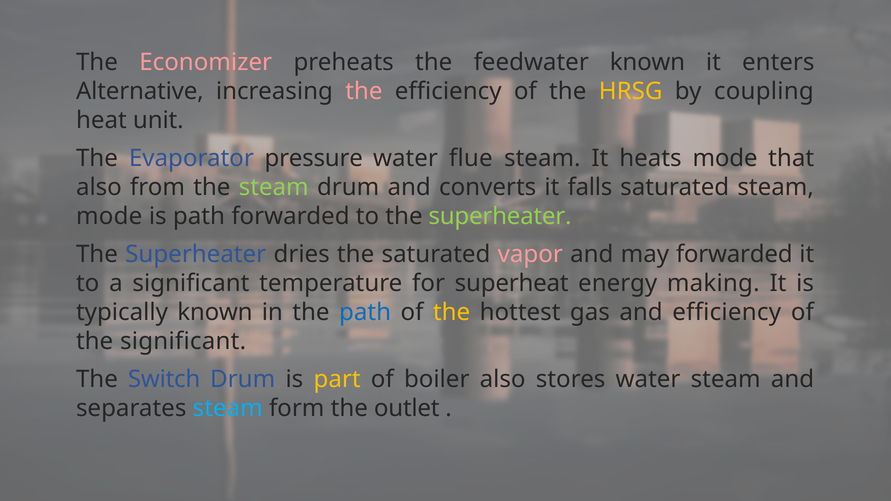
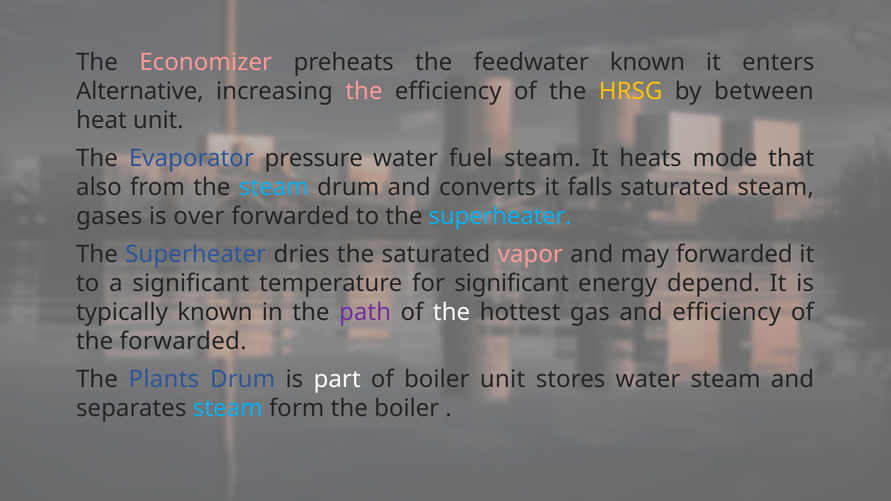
coupling: coupling -> between (764, 91)
flue: flue -> fuel (471, 158)
steam colour: light green -> light blue (274, 187)
mode: mode -> gases (109, 216)
is path: path -> over (199, 216)
superheater colour: light green -> light blue (500, 216)
for superheat: superheat -> significant (512, 283)
making: making -> depend (713, 283)
path colour: blue -> purple (365, 312)
the colour: yellow -> white (452, 312)
the significant: significant -> forwarded (183, 341)
Switch: Switch -> Plants (164, 380)
part colour: yellow -> white (337, 380)
boiler also: also -> unit (503, 380)
the outlet: outlet -> boiler (407, 409)
